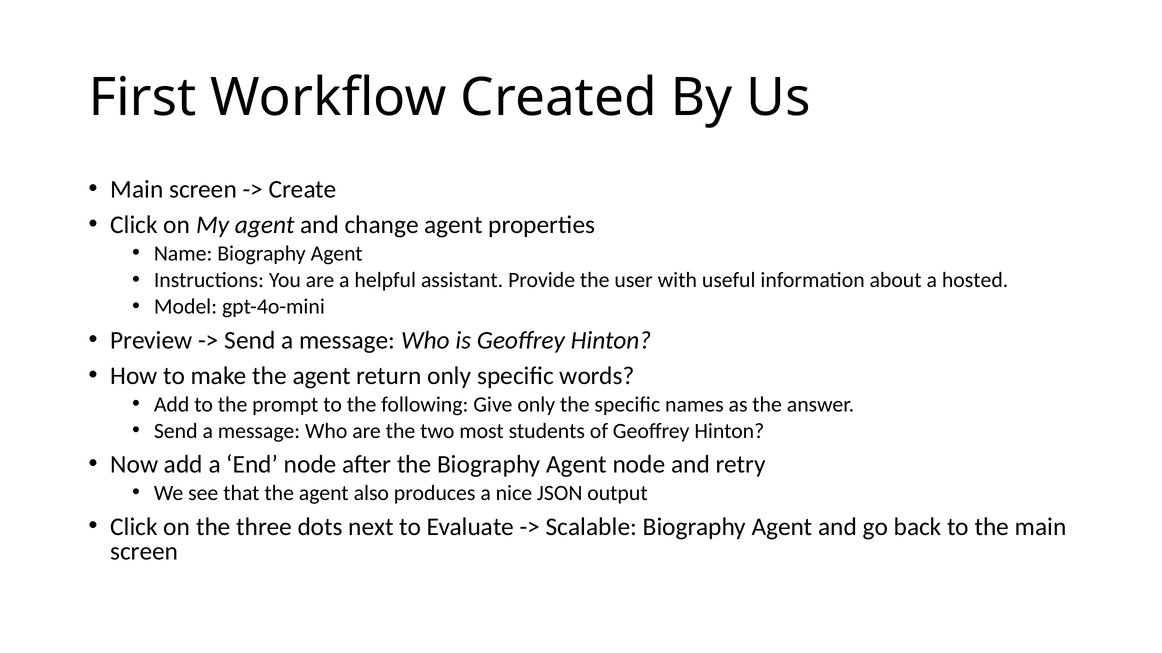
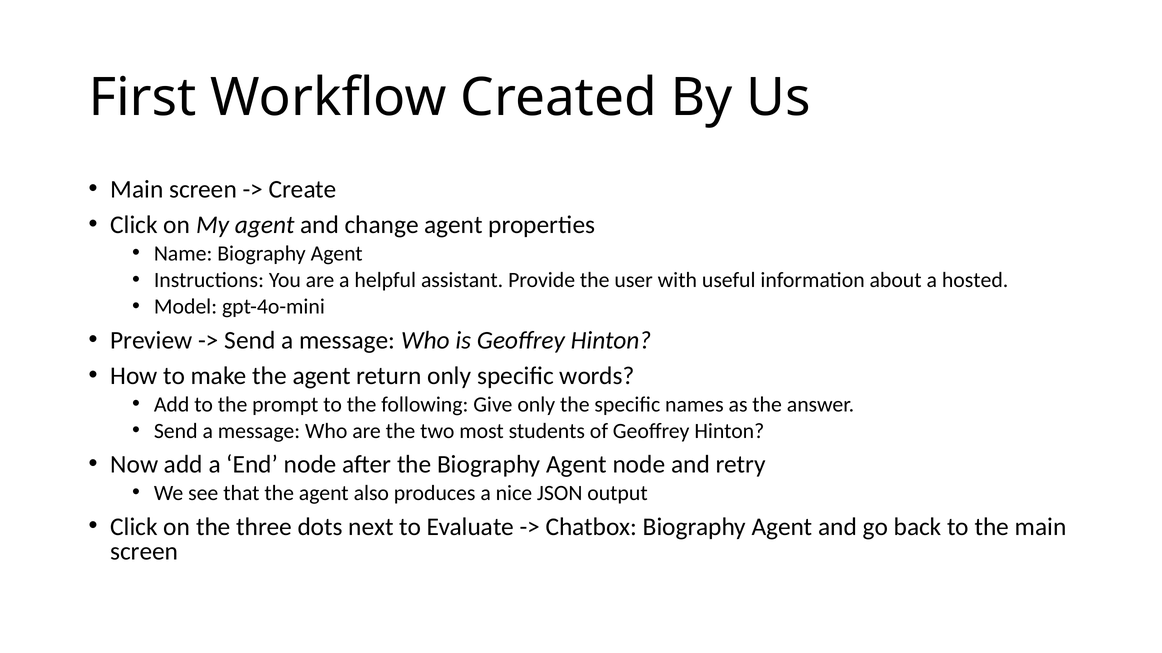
Scalable: Scalable -> Chatbox (591, 527)
